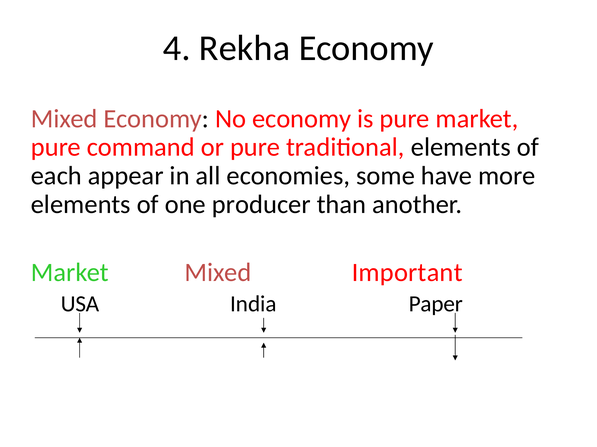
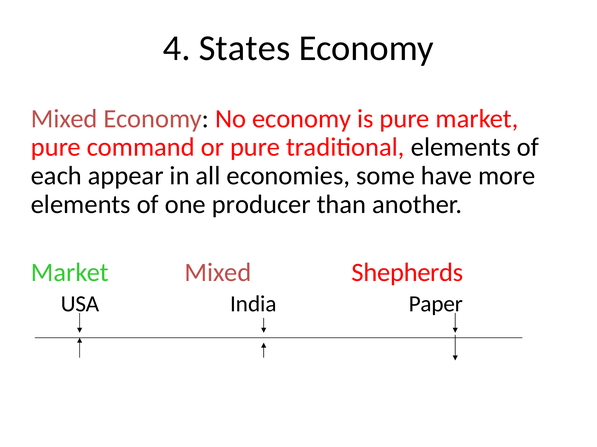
Rekha: Rekha -> States (245, 48)
Important: Important -> Shepherds (407, 273)
